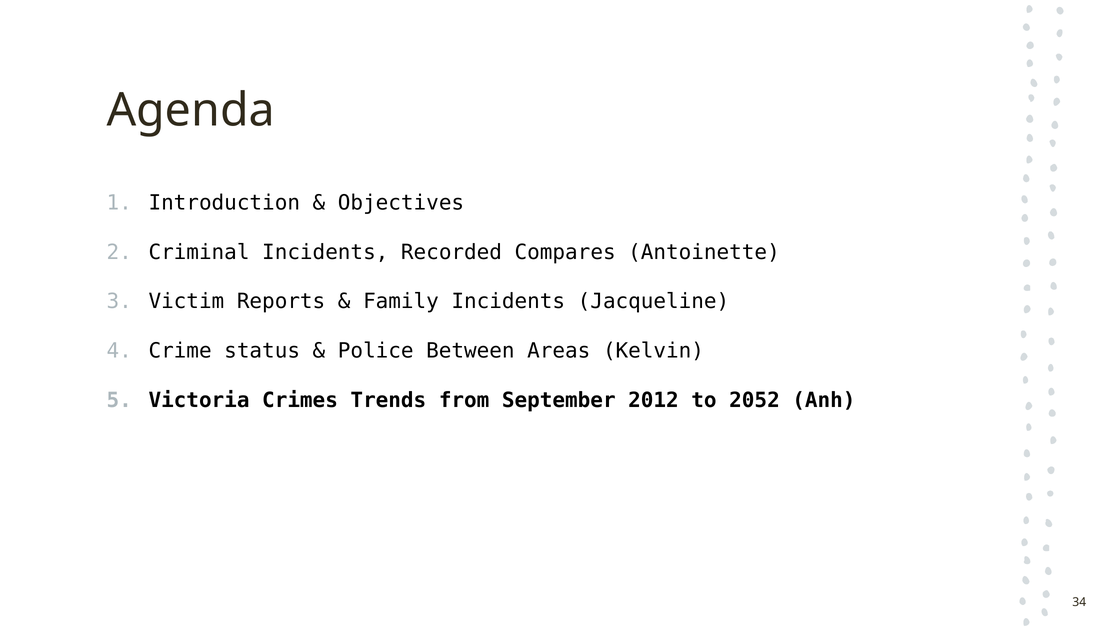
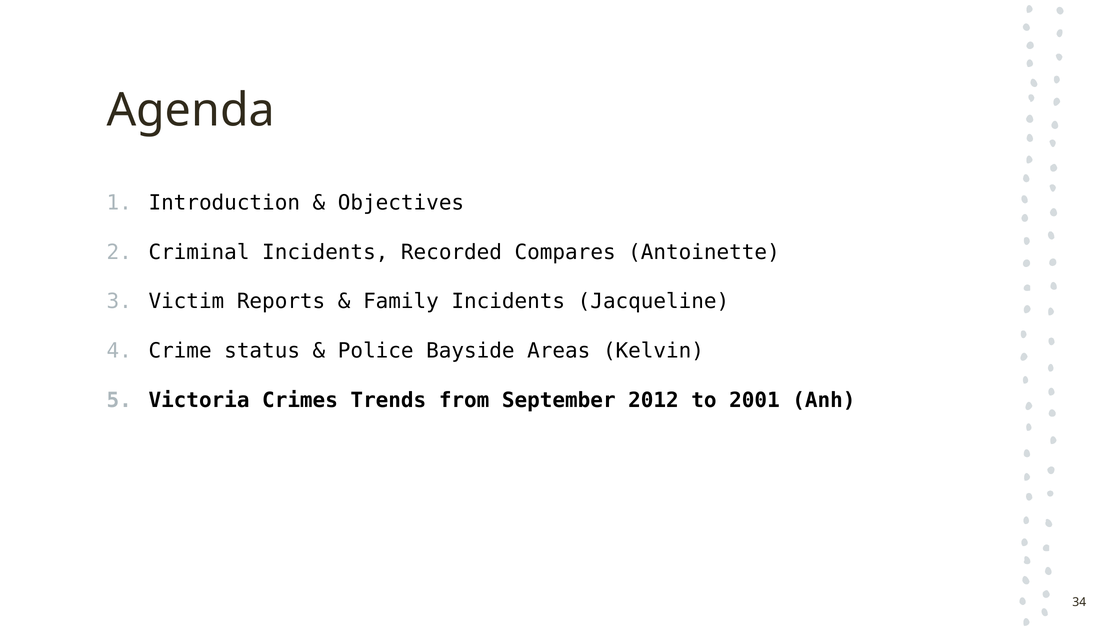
Between: Between -> Bayside (470, 351)
2052: 2052 -> 2001 (754, 401)
